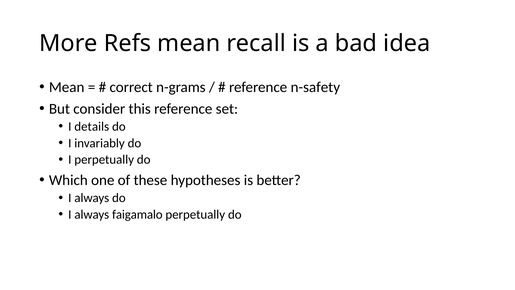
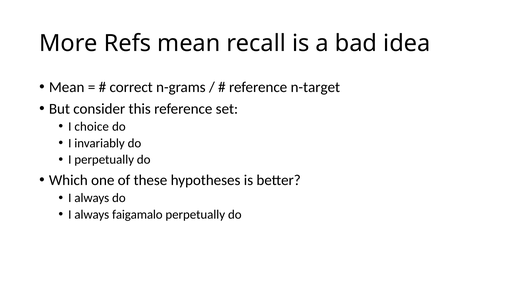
n-safety: n-safety -> n-target (315, 87)
details: details -> choice (92, 126)
